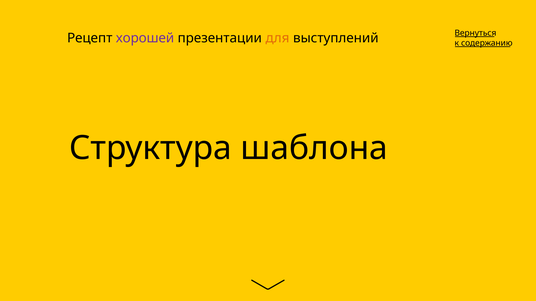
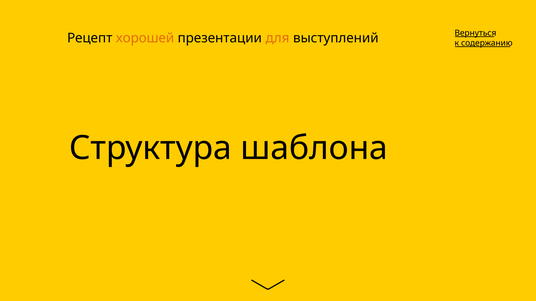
хорошей colour: purple -> orange (145, 38)
